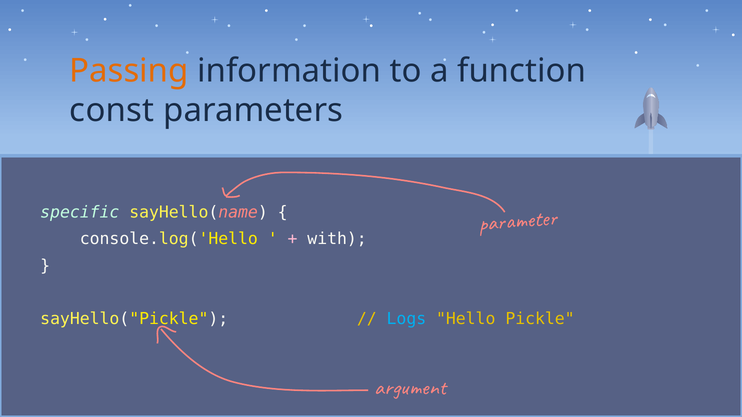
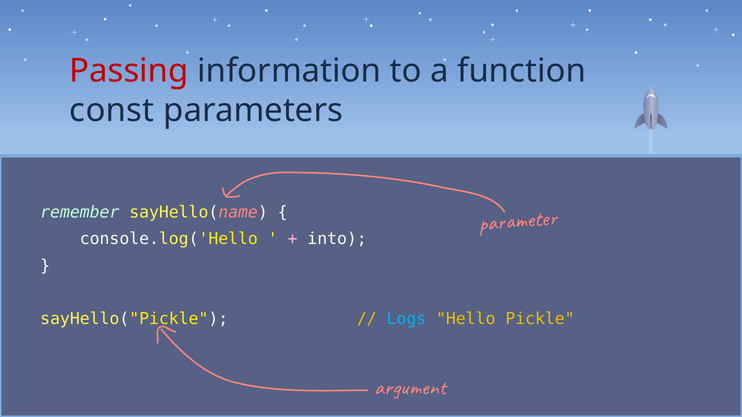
Passing colour: orange -> red (129, 71)
specific: specific -> remember (80, 212)
with: with -> into (337, 239)
